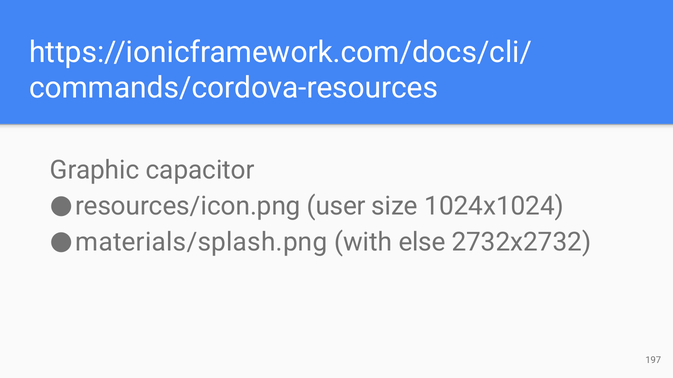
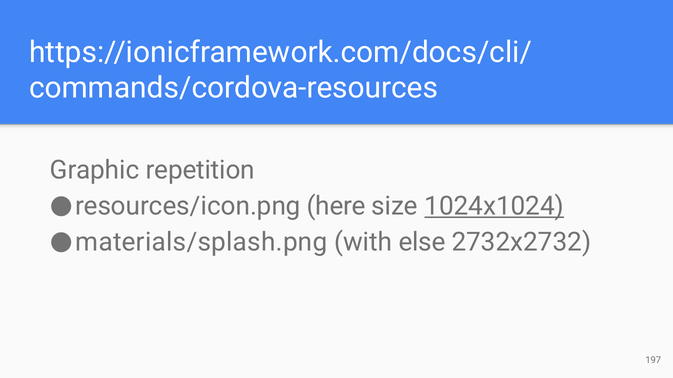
capacitor: capacitor -> repetition (200, 170)
user: user -> here (336, 206)
1024x1024 underline: none -> present (494, 206)
